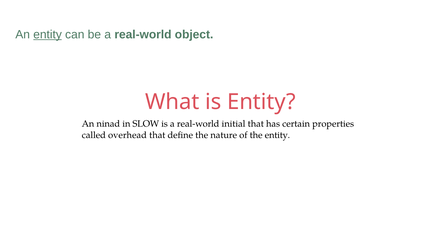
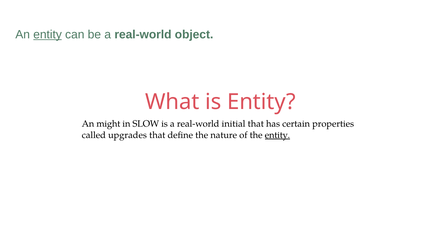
ninad: ninad -> might (108, 124)
overhead: overhead -> upgrades (127, 135)
entity underline: none -> present (277, 135)
